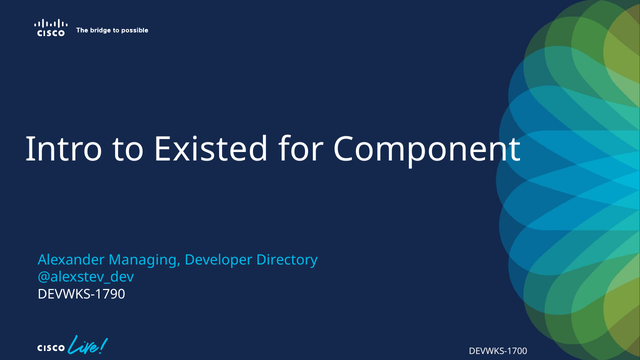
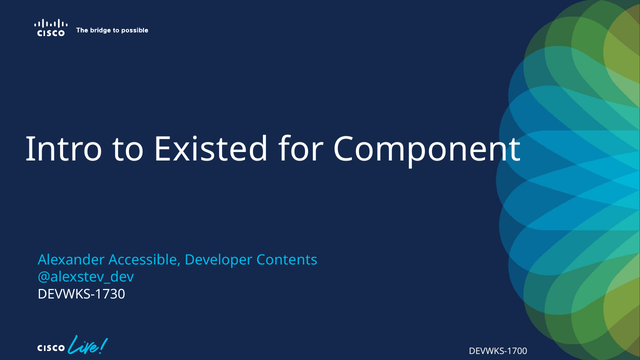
Managing: Managing -> Accessible (145, 260)
Directory: Directory -> Contents (287, 260)
DEVWKS-1790: DEVWKS-1790 -> DEVWKS-1730 (81, 294)
